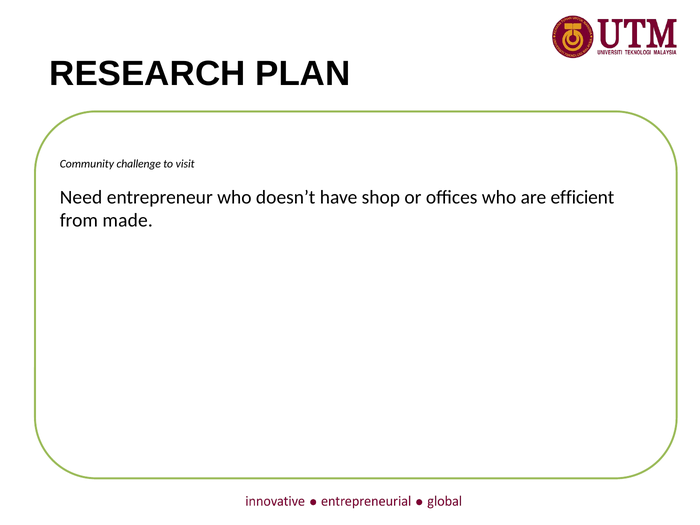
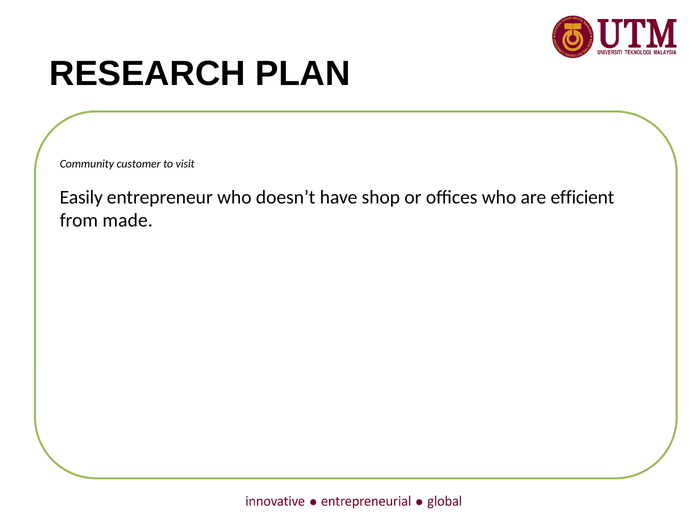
challenge: challenge -> customer (139, 164)
Need: Need -> Easily (81, 197)
